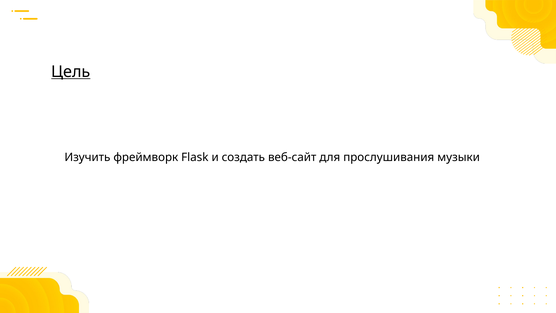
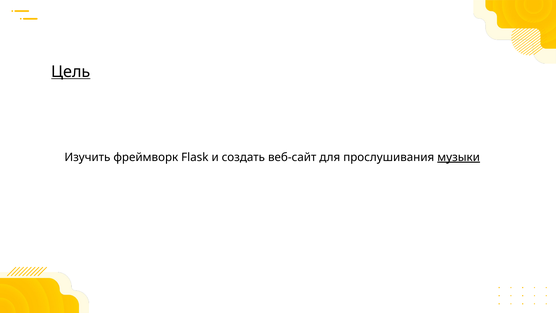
музыки underline: none -> present (459, 157)
